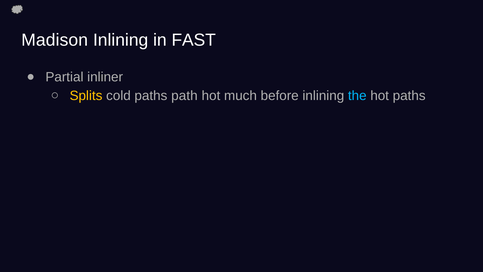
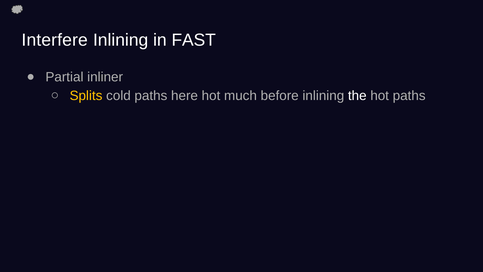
Madison: Madison -> Interfere (55, 40)
path: path -> here (185, 96)
the colour: light blue -> white (357, 96)
